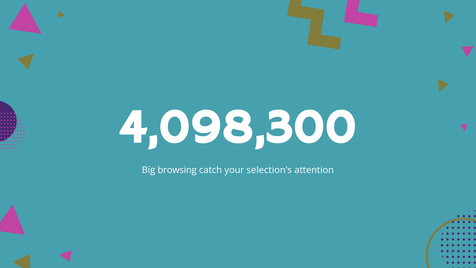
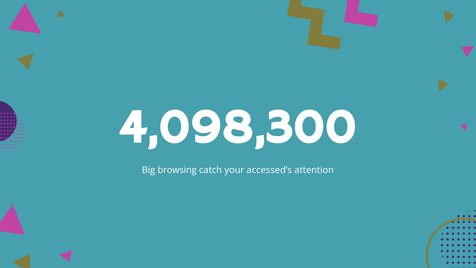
selection’s: selection’s -> accessed’s (269, 170)
